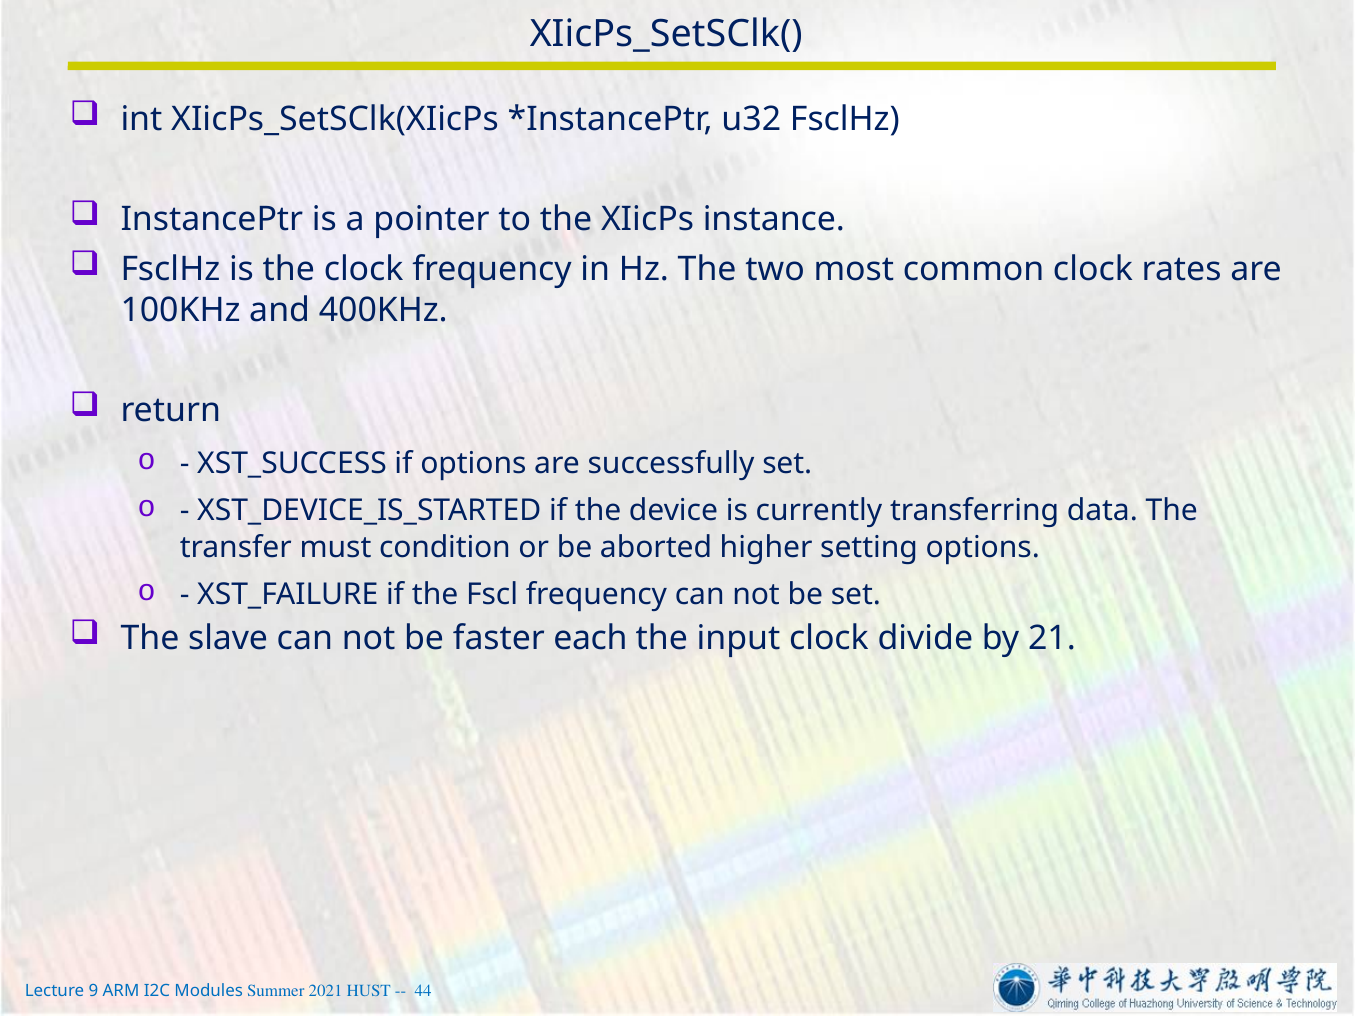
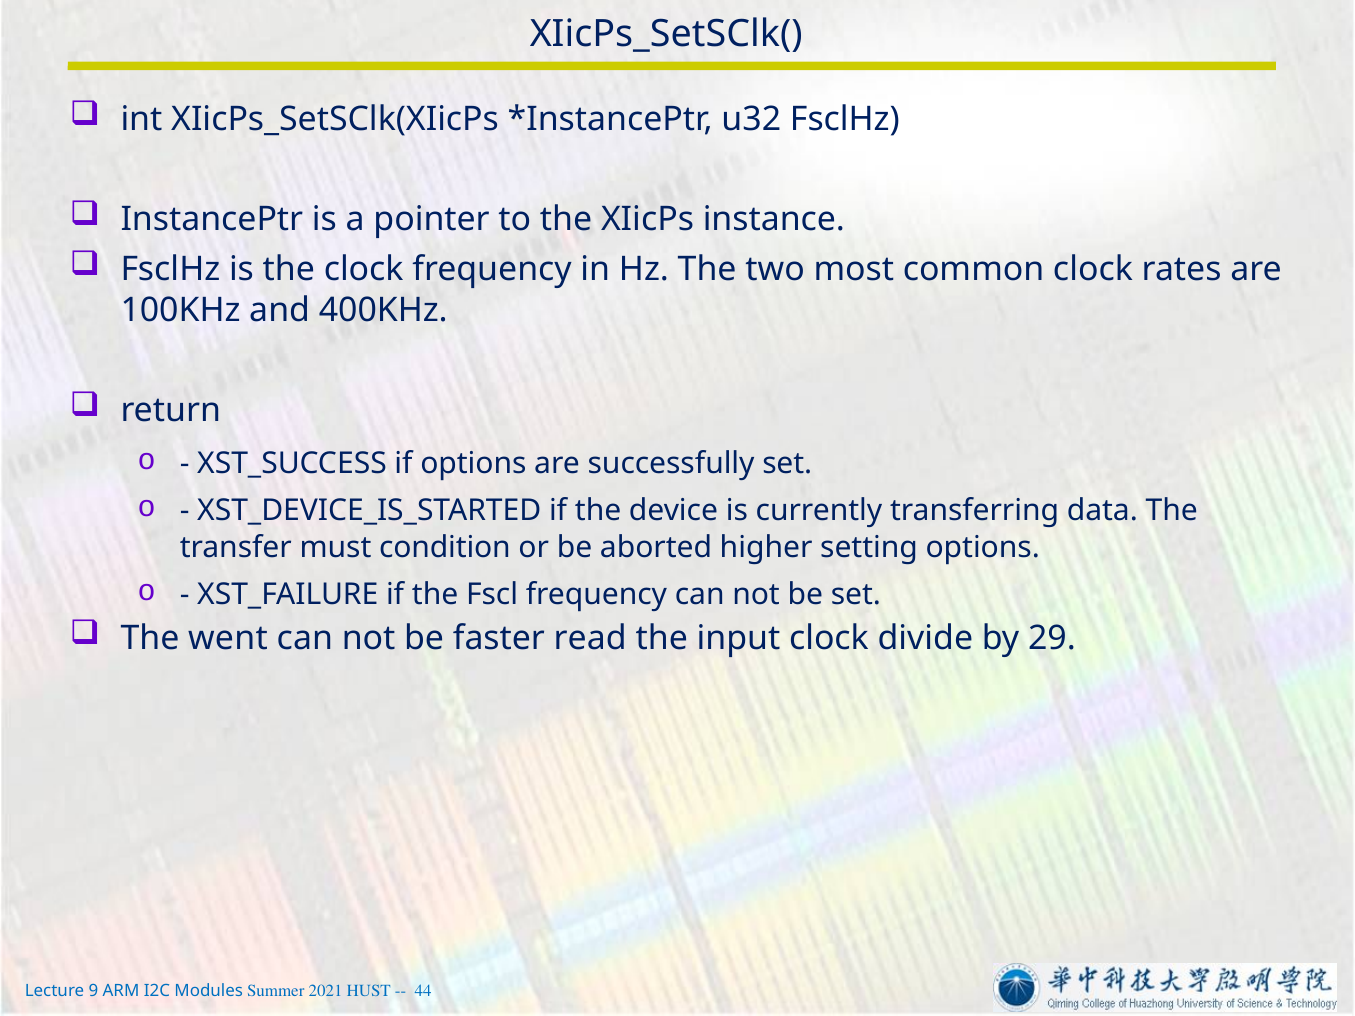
slave: slave -> went (228, 639)
each: each -> read (590, 639)
21: 21 -> 29 (1052, 639)
